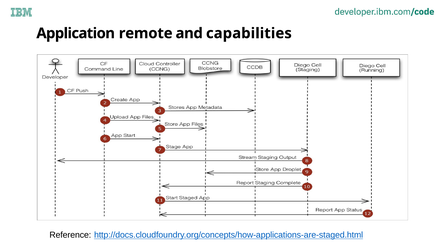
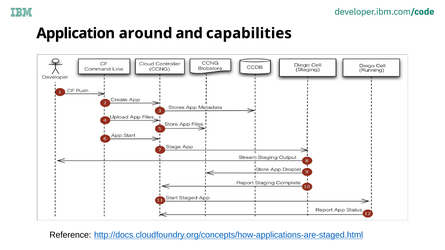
remote: remote -> around (146, 33)
